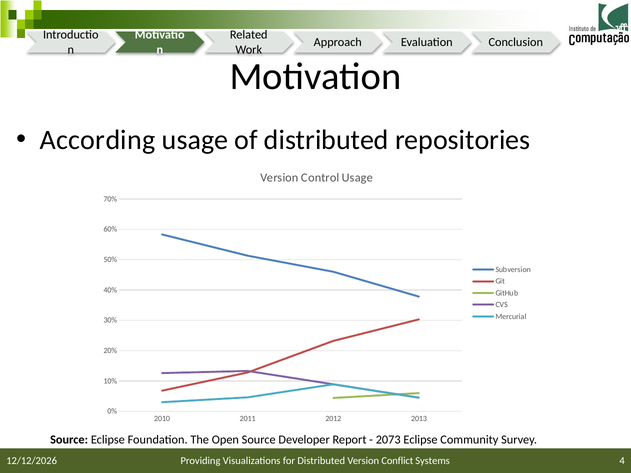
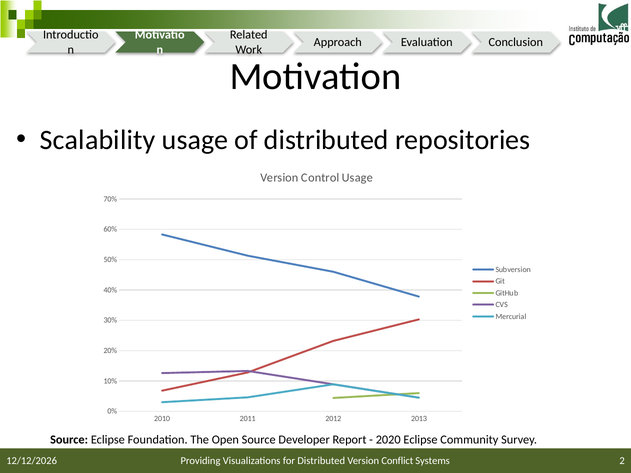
According: According -> Scalability (98, 140)
2073: 2073 -> 2020 (388, 440)
4: 4 -> 2 (622, 461)
